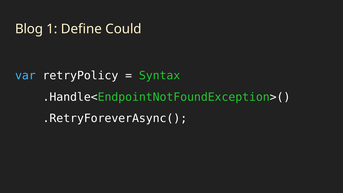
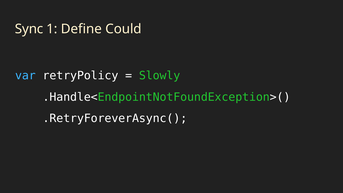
Blog: Blog -> Sync (29, 29)
Syntax: Syntax -> Slowly (160, 76)
